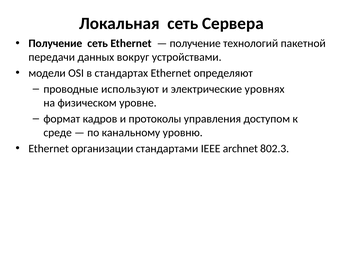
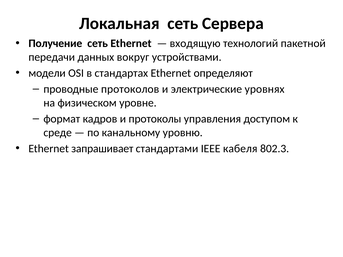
получение: получение -> входящую (195, 43)
используют: используют -> протоколов (130, 89)
организации: организации -> запрашивает (102, 149)
archnet: archnet -> кабеля (240, 149)
